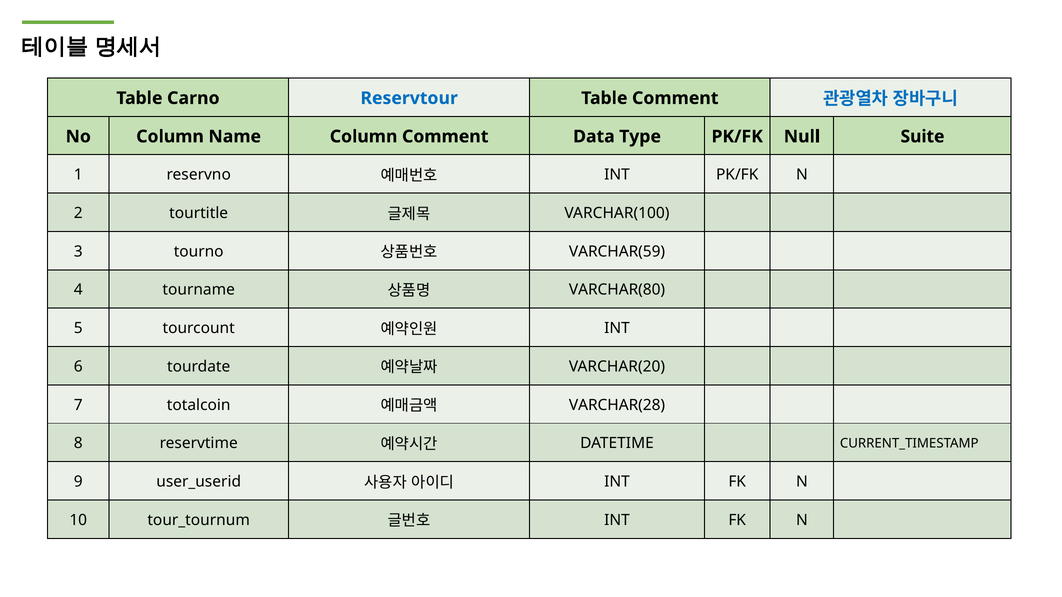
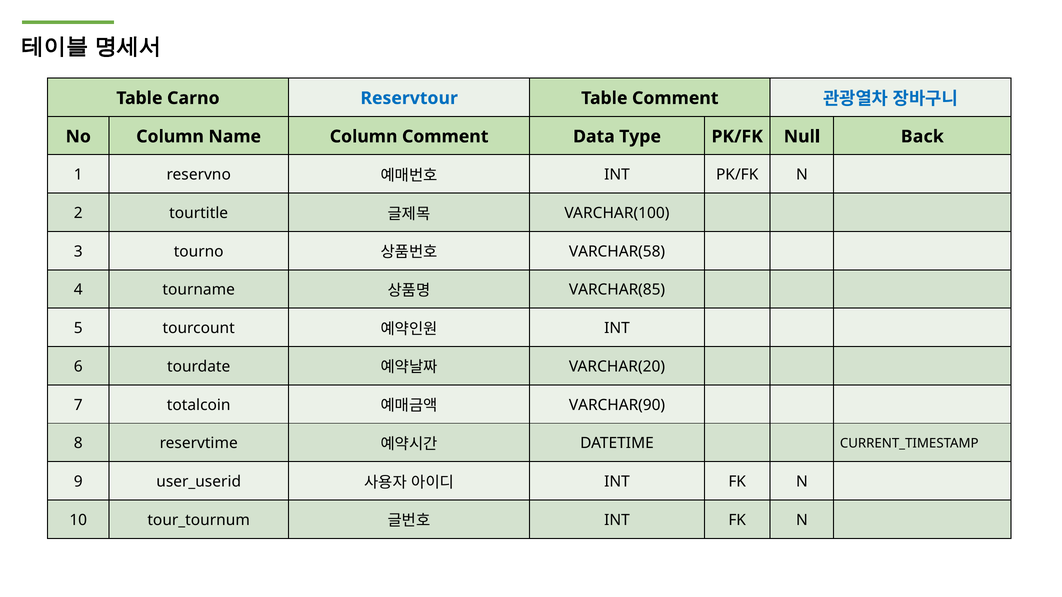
Suite: Suite -> Back (922, 137)
VARCHAR(59: VARCHAR(59 -> VARCHAR(58 (617, 252)
VARCHAR(80: VARCHAR(80 -> VARCHAR(85 (617, 290)
VARCHAR(28: VARCHAR(28 -> VARCHAR(90 (617, 405)
